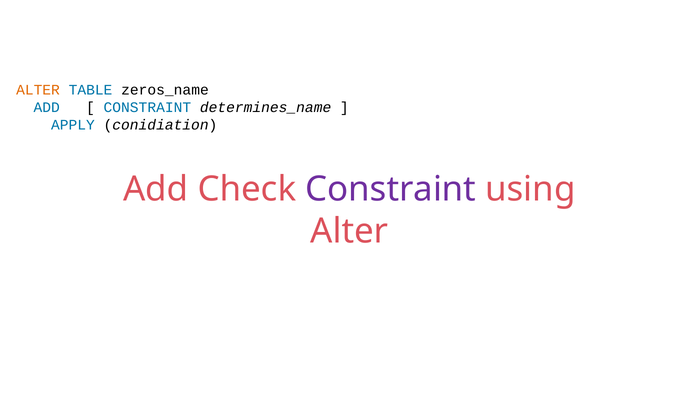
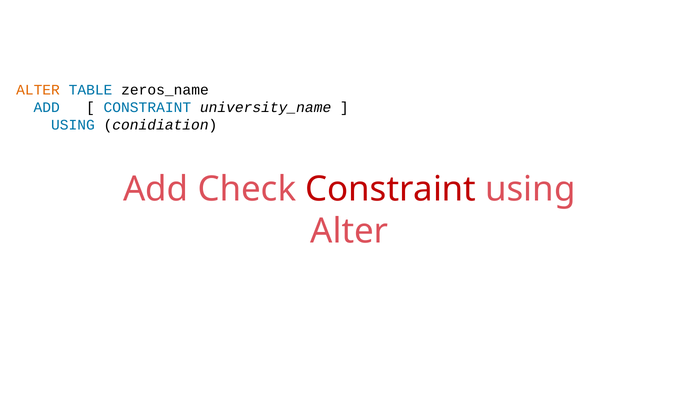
determines_name: determines_name -> university_name (266, 107)
APPLY: APPLY -> USING (73, 125)
Constraint colour: purple -> red (391, 190)
